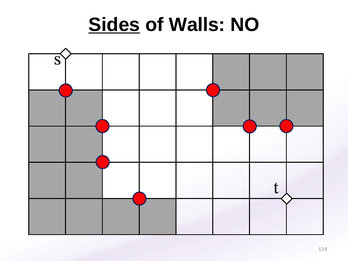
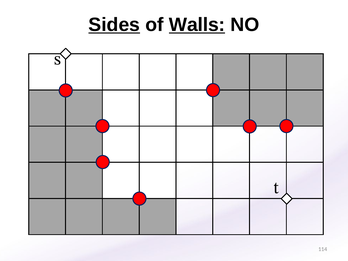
Walls underline: none -> present (197, 25)
